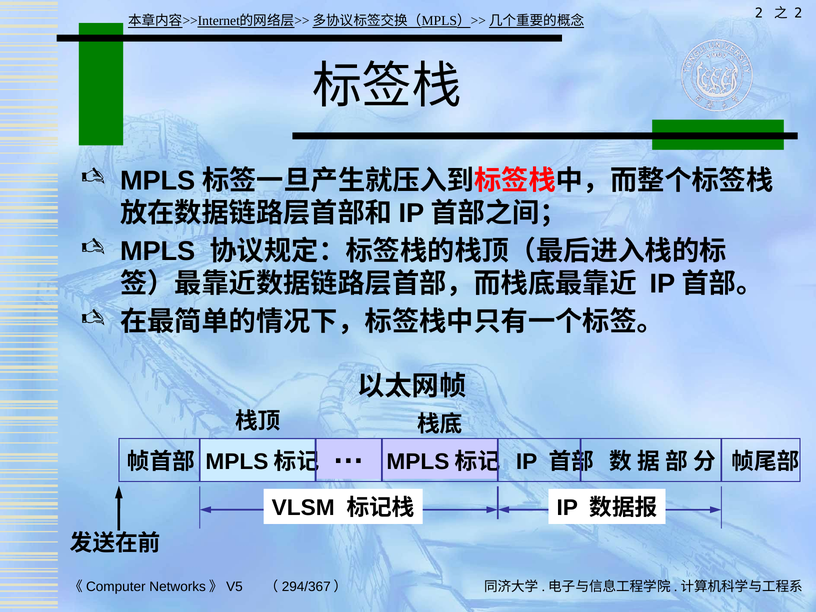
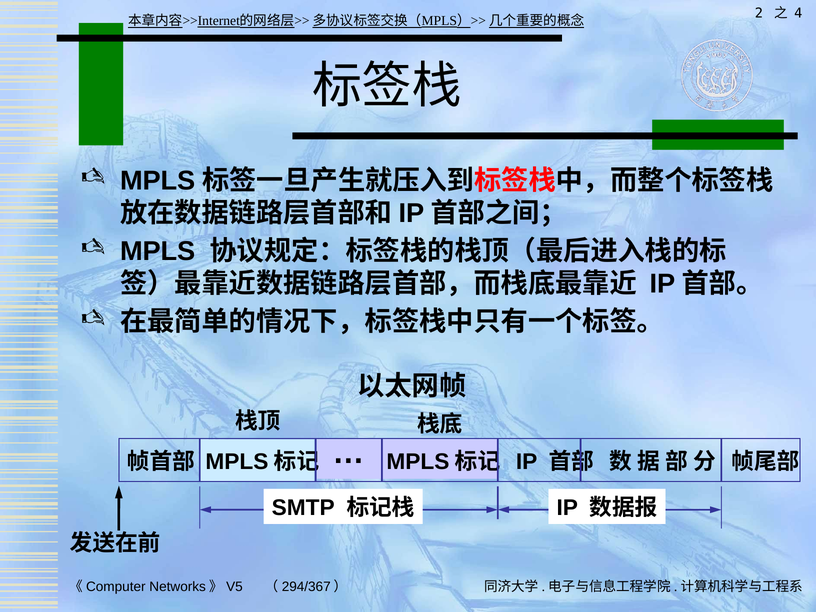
2: 2 -> 4 (798, 13)
VLSM: VLSM -> SMTP (303, 508)
